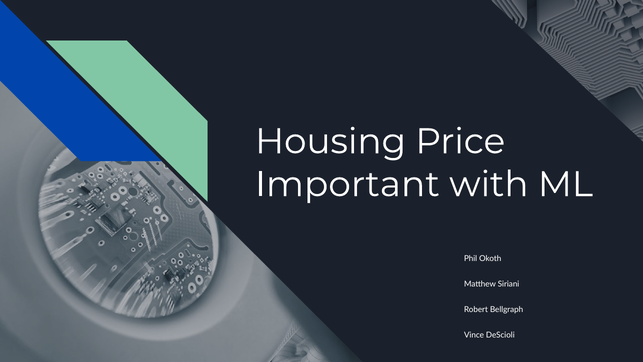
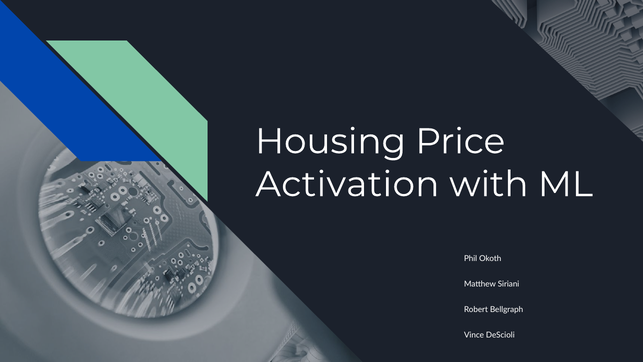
Important: Important -> Activation (347, 184)
